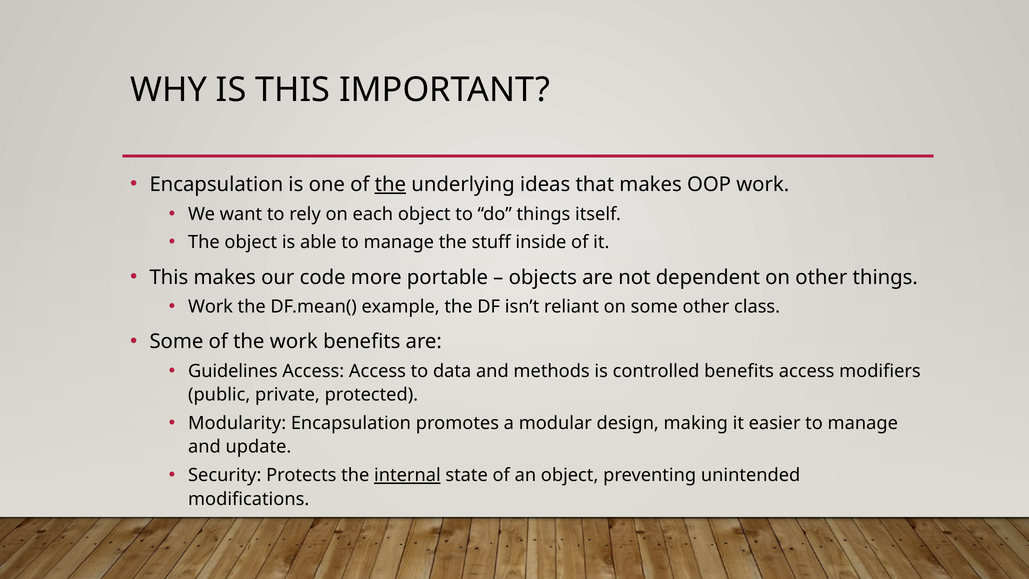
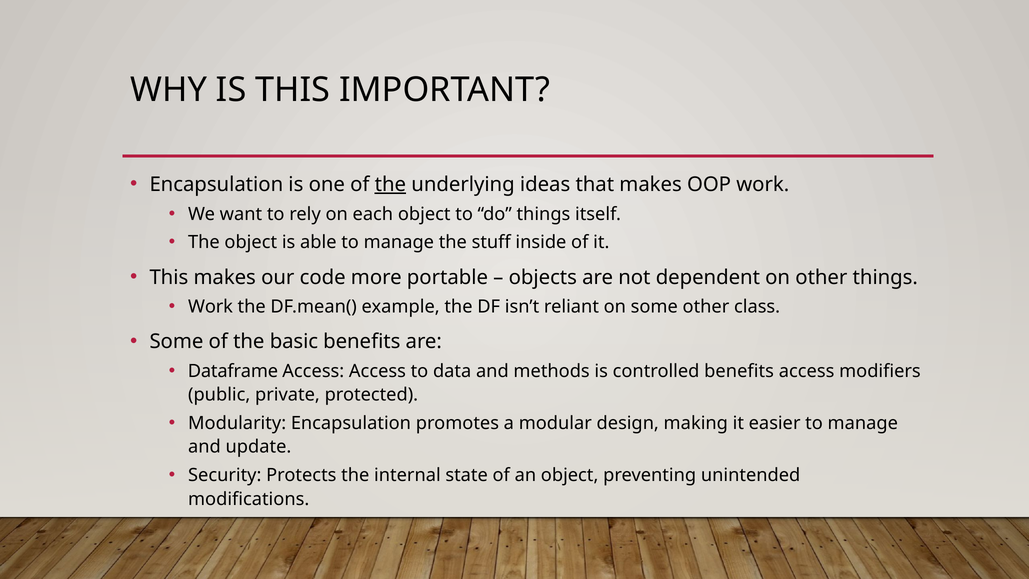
the work: work -> basic (294, 342)
Guidelines: Guidelines -> Dataframe (233, 371)
internal underline: present -> none (407, 475)
